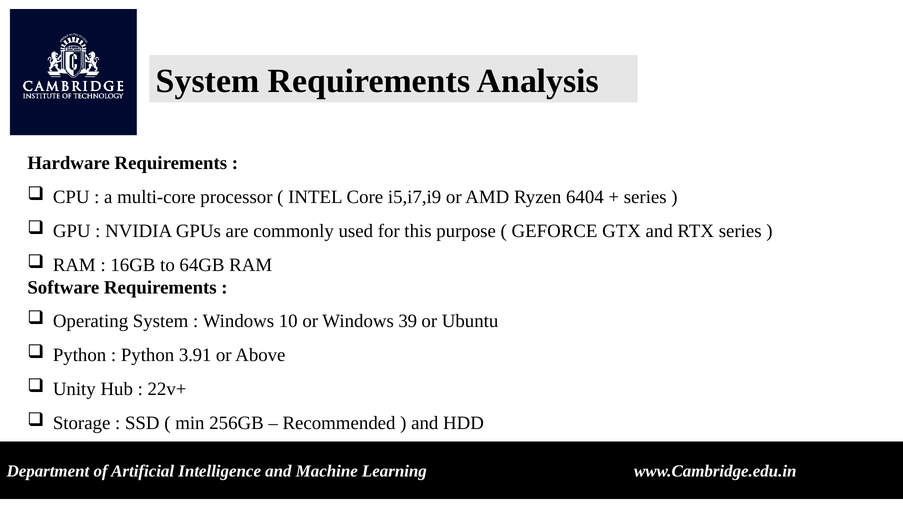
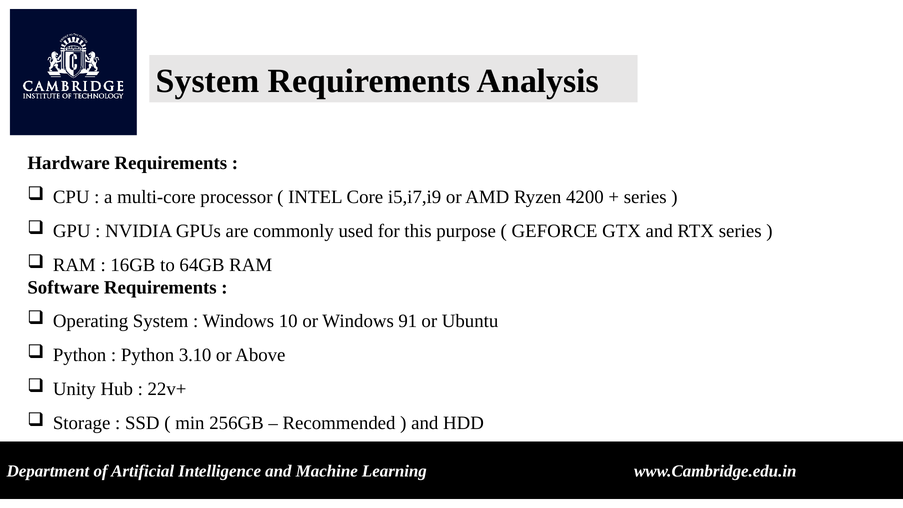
6404: 6404 -> 4200 (585, 197)
39: 39 -> 91 (408, 321)
3.91: 3.91 -> 3.10 (195, 355)
